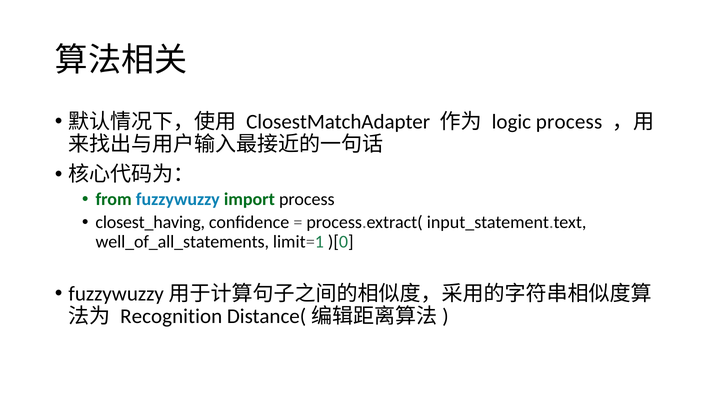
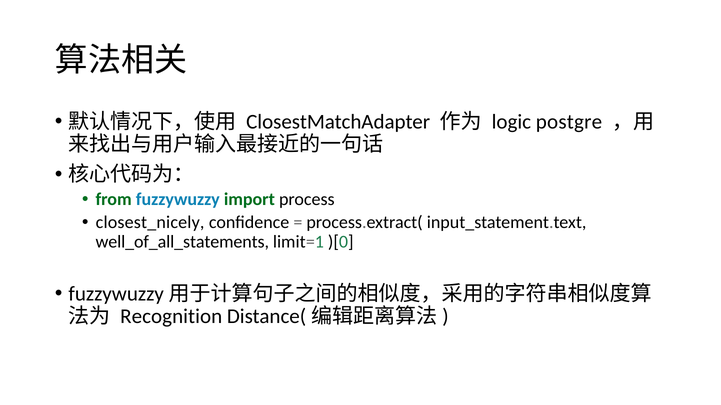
logic process: process -> postgre (569, 122)
closest_having: closest_having -> closest_nicely (150, 223)
